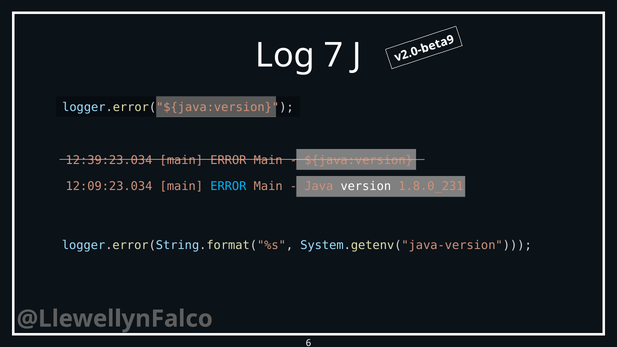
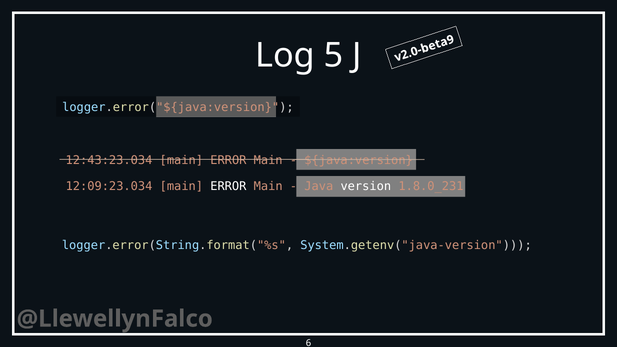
7: 7 -> 5 (334, 55)
12:39:23.034: 12:39:23.034 -> 12:43:23.034 (109, 160)
ERROR colour: light blue -> white (228, 186)
